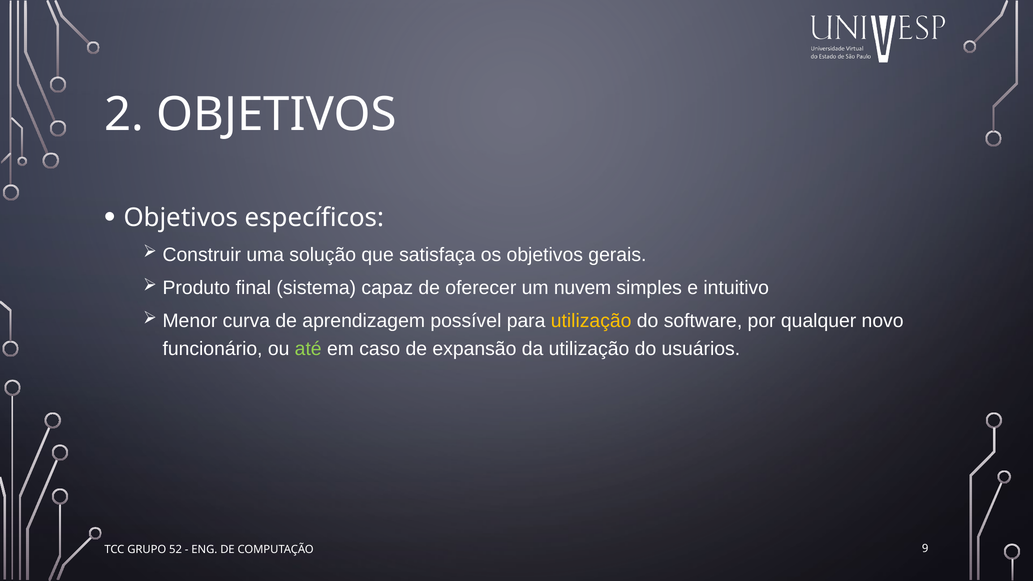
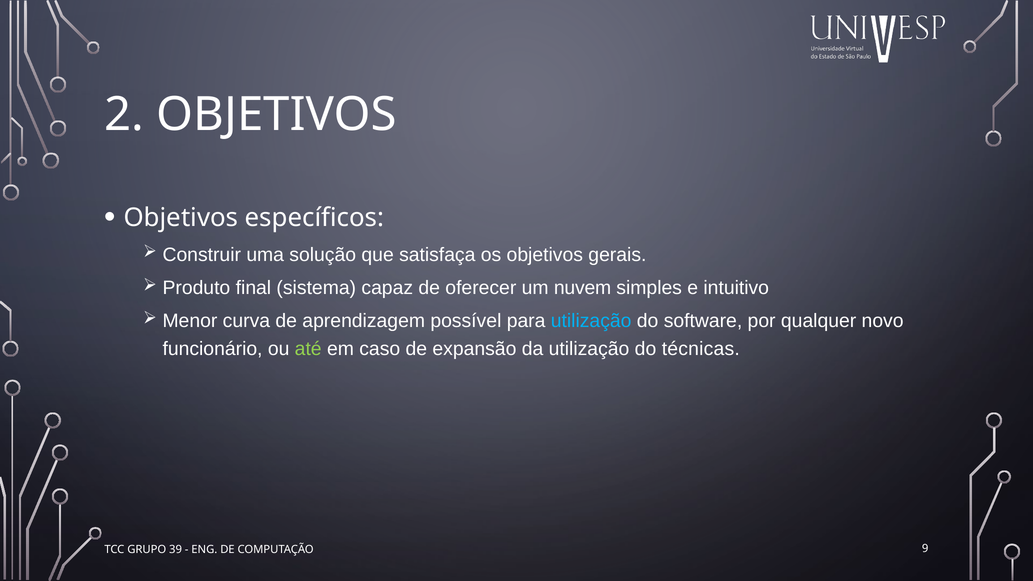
utilização colour: yellow -> light blue (591, 321)
usuários: usuários -> técnicas (701, 349)
52: 52 -> 39 (176, 549)
